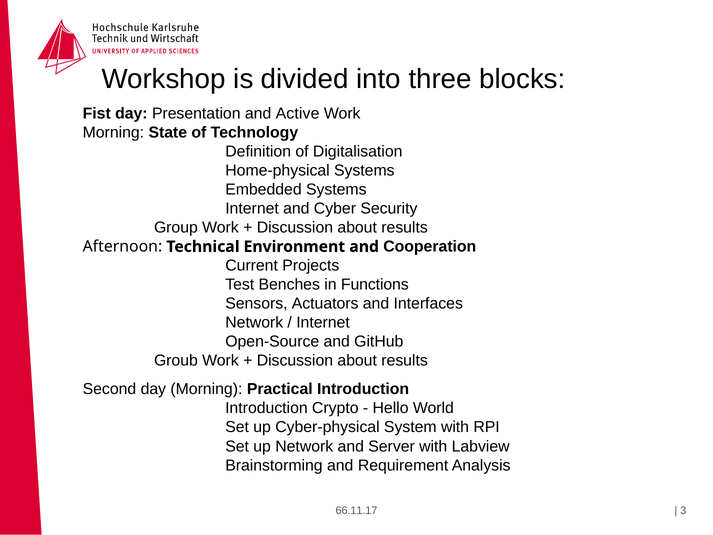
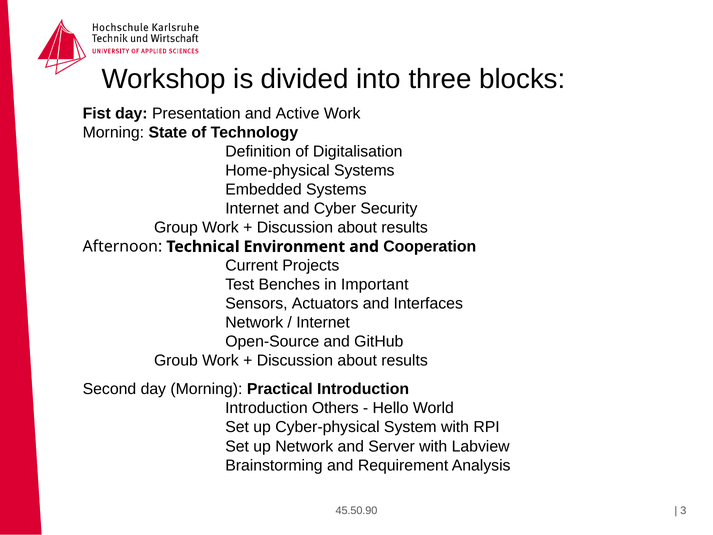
Functions: Functions -> Important (375, 285)
Crypto: Crypto -> Others (335, 408)
66.11.17: 66.11.17 -> 45.50.90 (356, 511)
